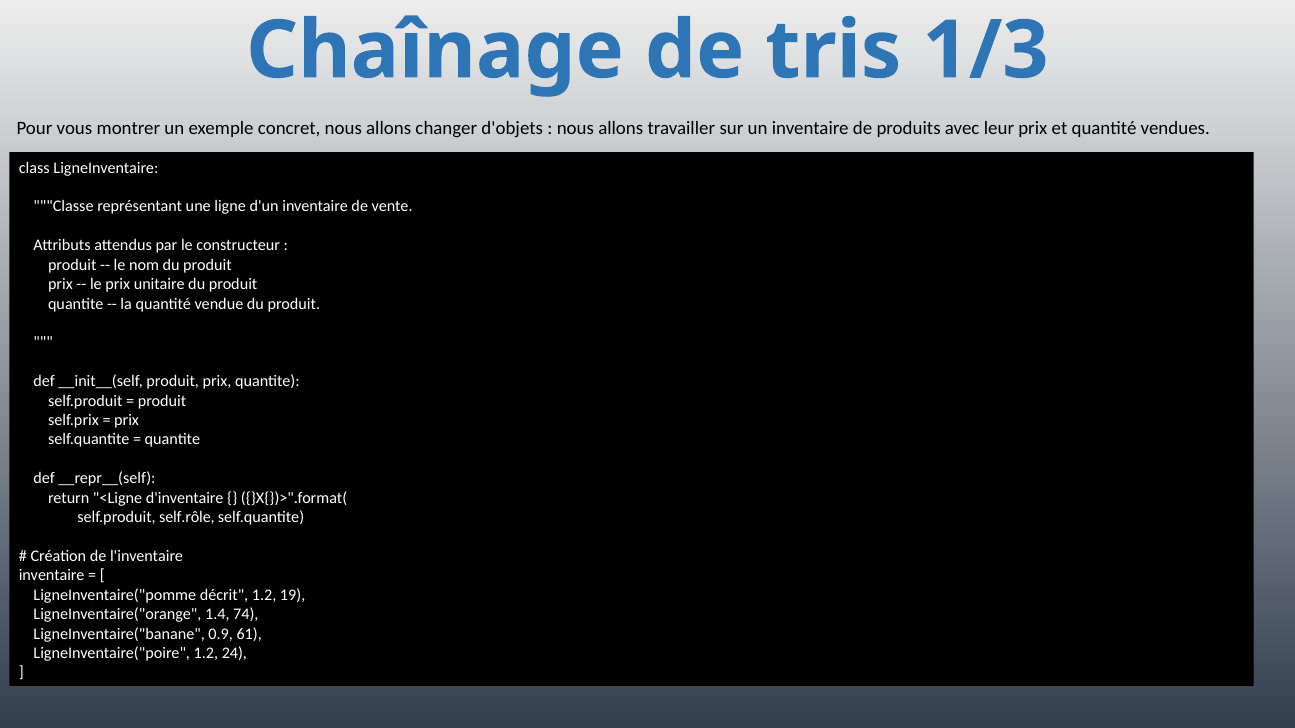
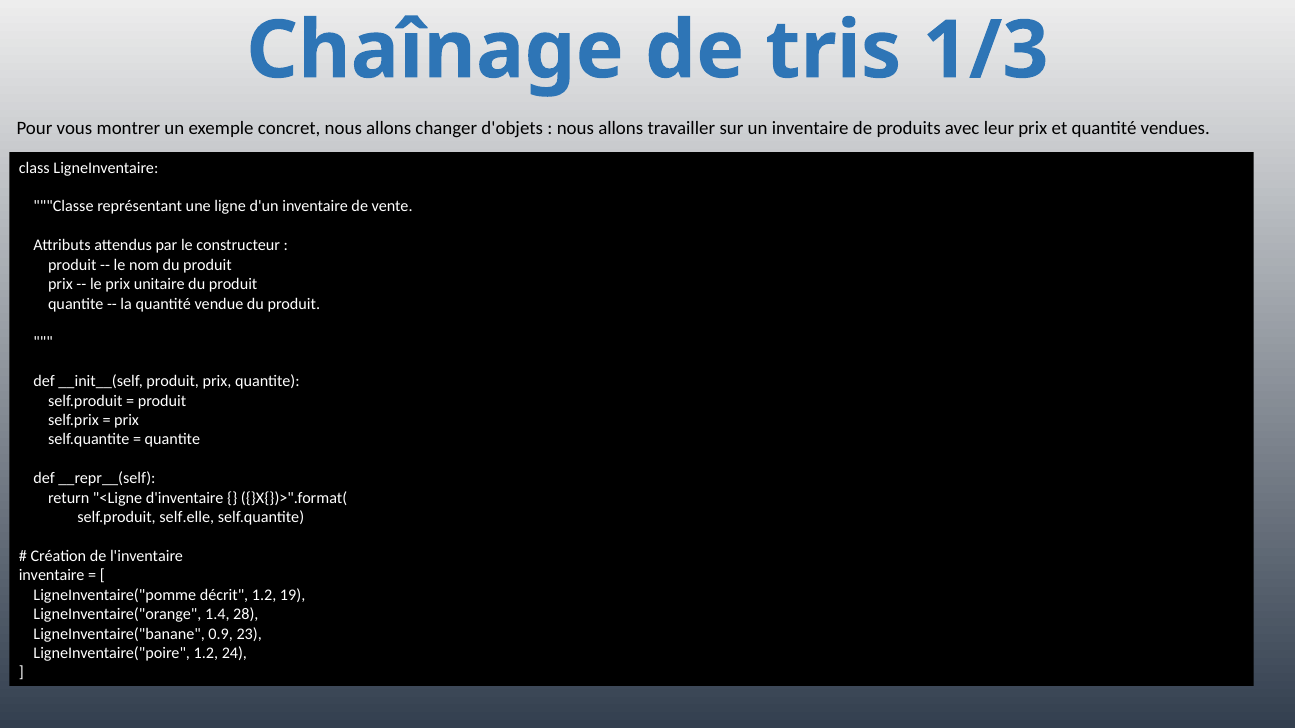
self.rôle: self.rôle -> self.elle (187, 518)
74: 74 -> 28 (246, 615)
61: 61 -> 23 (249, 634)
